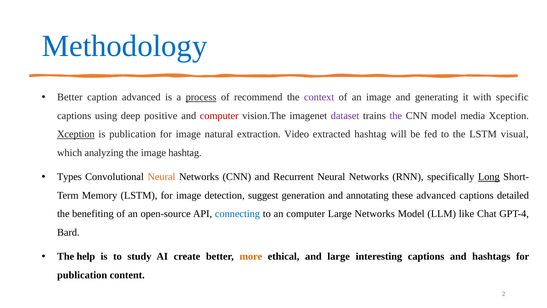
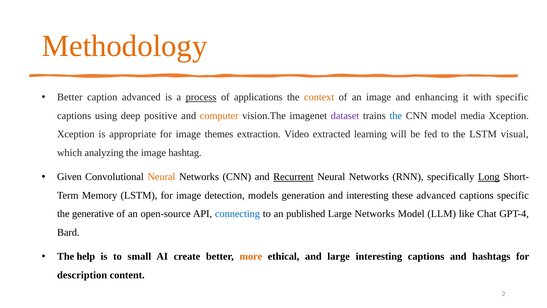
Methodology colour: blue -> orange (125, 46)
recommend: recommend -> applications (258, 97)
context colour: purple -> orange (319, 97)
generating: generating -> enhancing (437, 97)
computer colour: red -> orange (219, 116)
the colour: purple -> blue (396, 116)
Xception underline: present -> none (76, 134)
is publication: publication -> appropriate (133, 134)
natural: natural -> themes (219, 134)
extracted hashtag: hashtag -> learning (370, 134)
Types: Types -> Given (69, 177)
Recurrent underline: none -> present (293, 177)
suggest: suggest -> models (263, 195)
and annotating: annotating -> interesting (367, 195)
captions detailed: detailed -> specific (513, 195)
benefiting: benefiting -> generative (93, 214)
an computer: computer -> published (306, 214)
study: study -> small (139, 256)
publication: publication -> description (82, 275)
